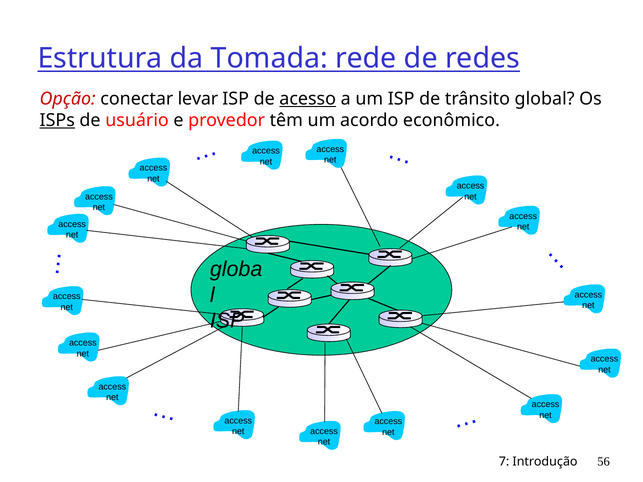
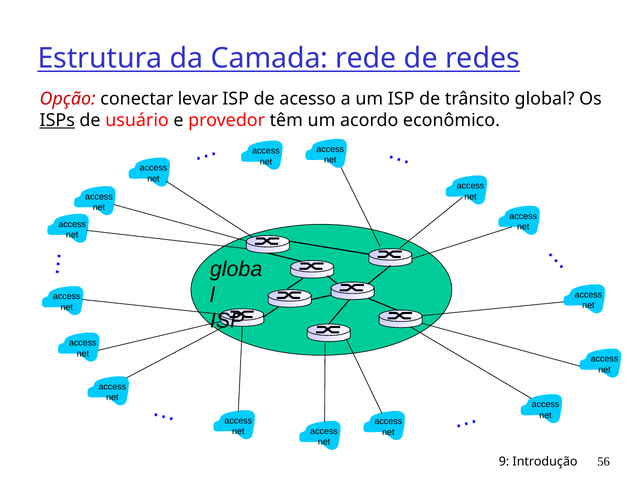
Tomada: Tomada -> Camada (269, 58)
acesso underline: present -> none (308, 99)
7: 7 -> 9 (504, 462)
